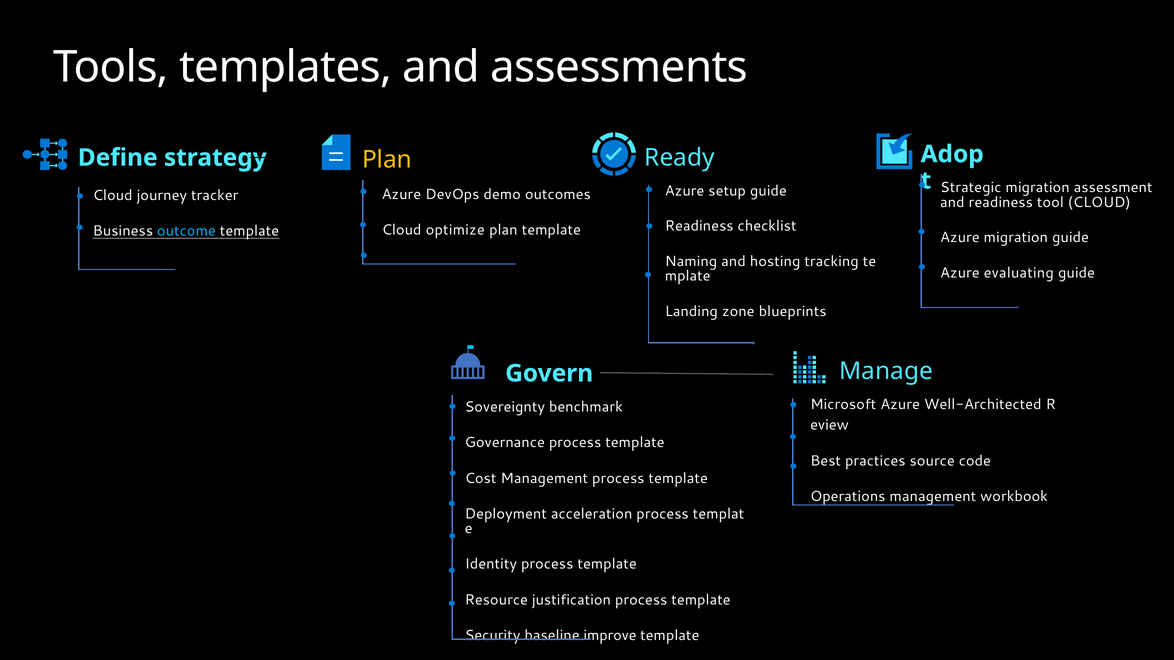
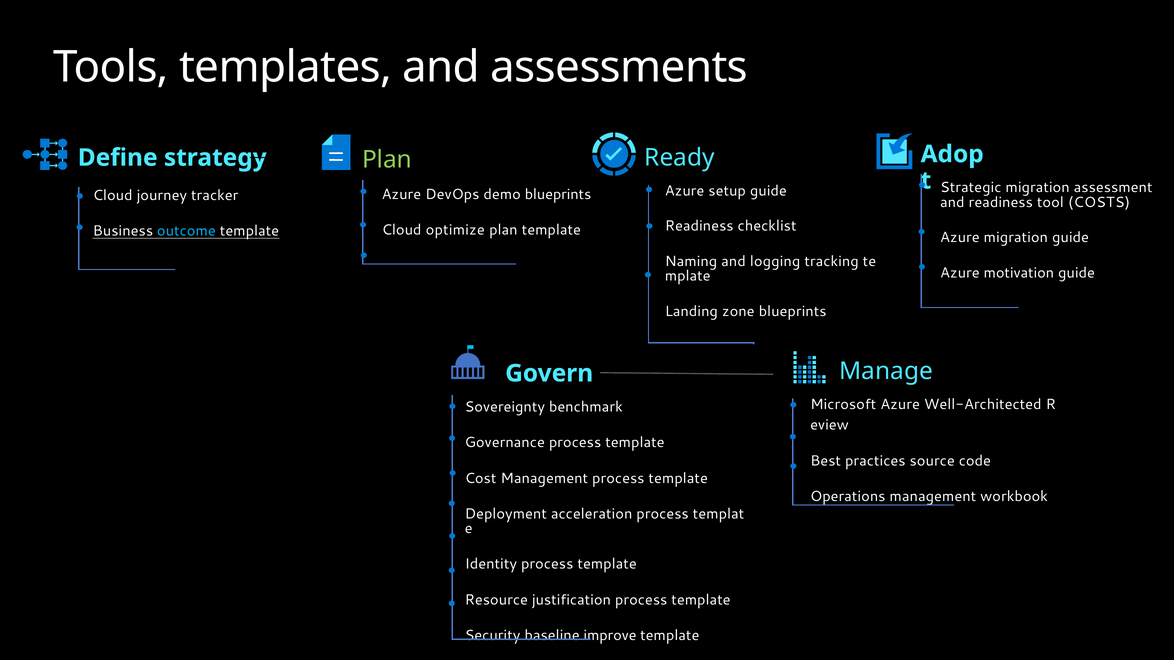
Plan colour: yellow -> light green (387, 160)
demo outcomes: outcomes -> blueprints (558, 194)
tool CLOUD: CLOUD -> COSTS (1099, 202)
hosting: hosting -> logging (775, 262)
evaluating: evaluating -> motivation (1019, 273)
